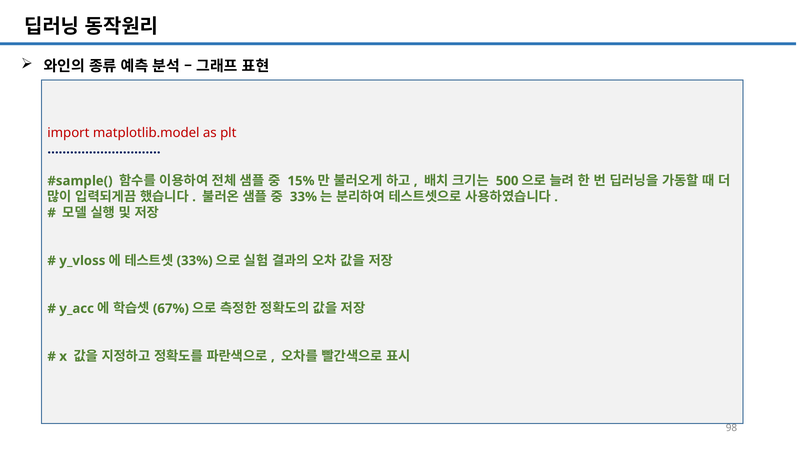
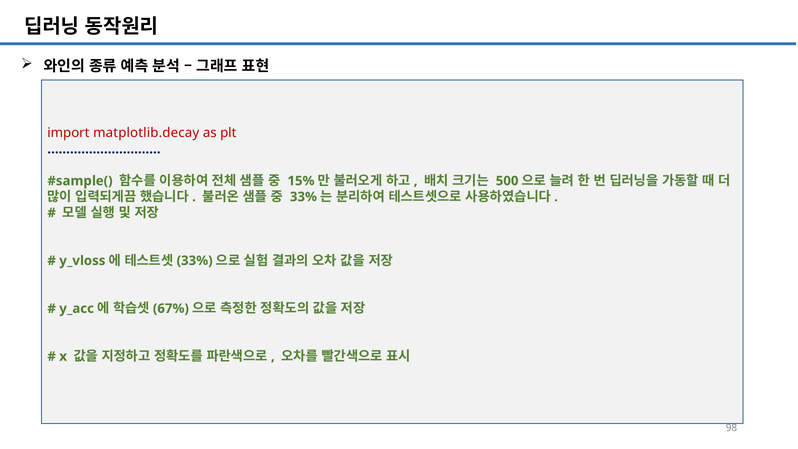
matplotlib.model: matplotlib.model -> matplotlib.decay (146, 133)
